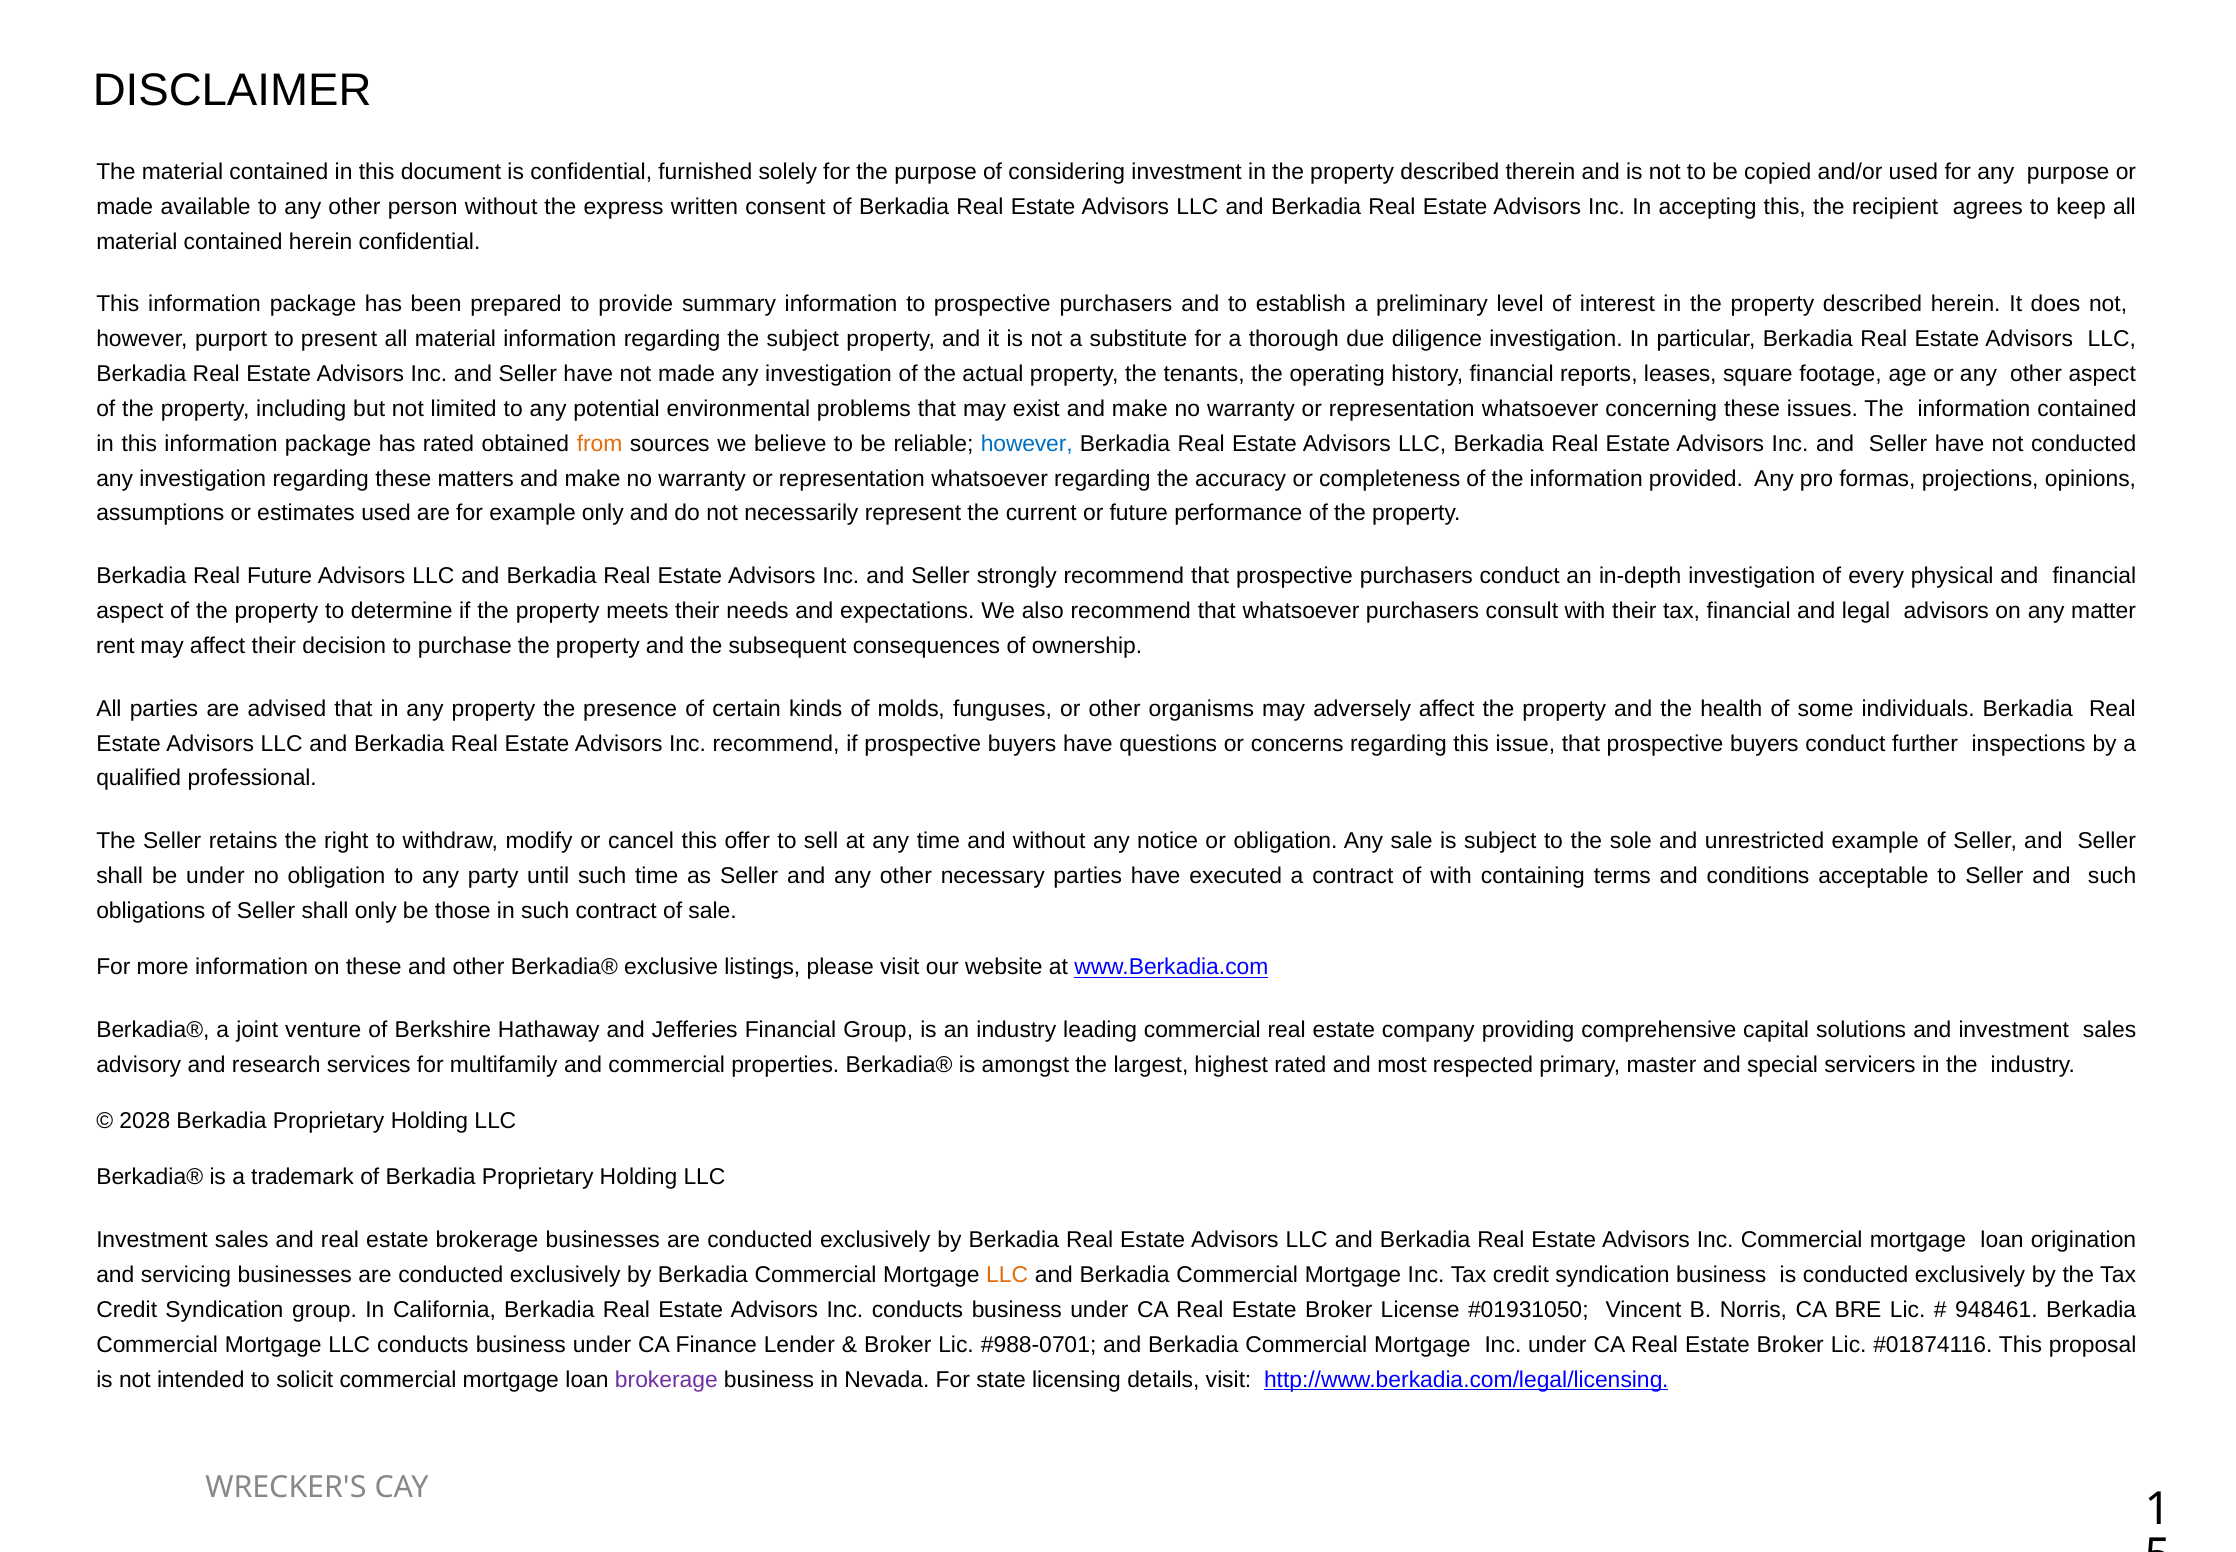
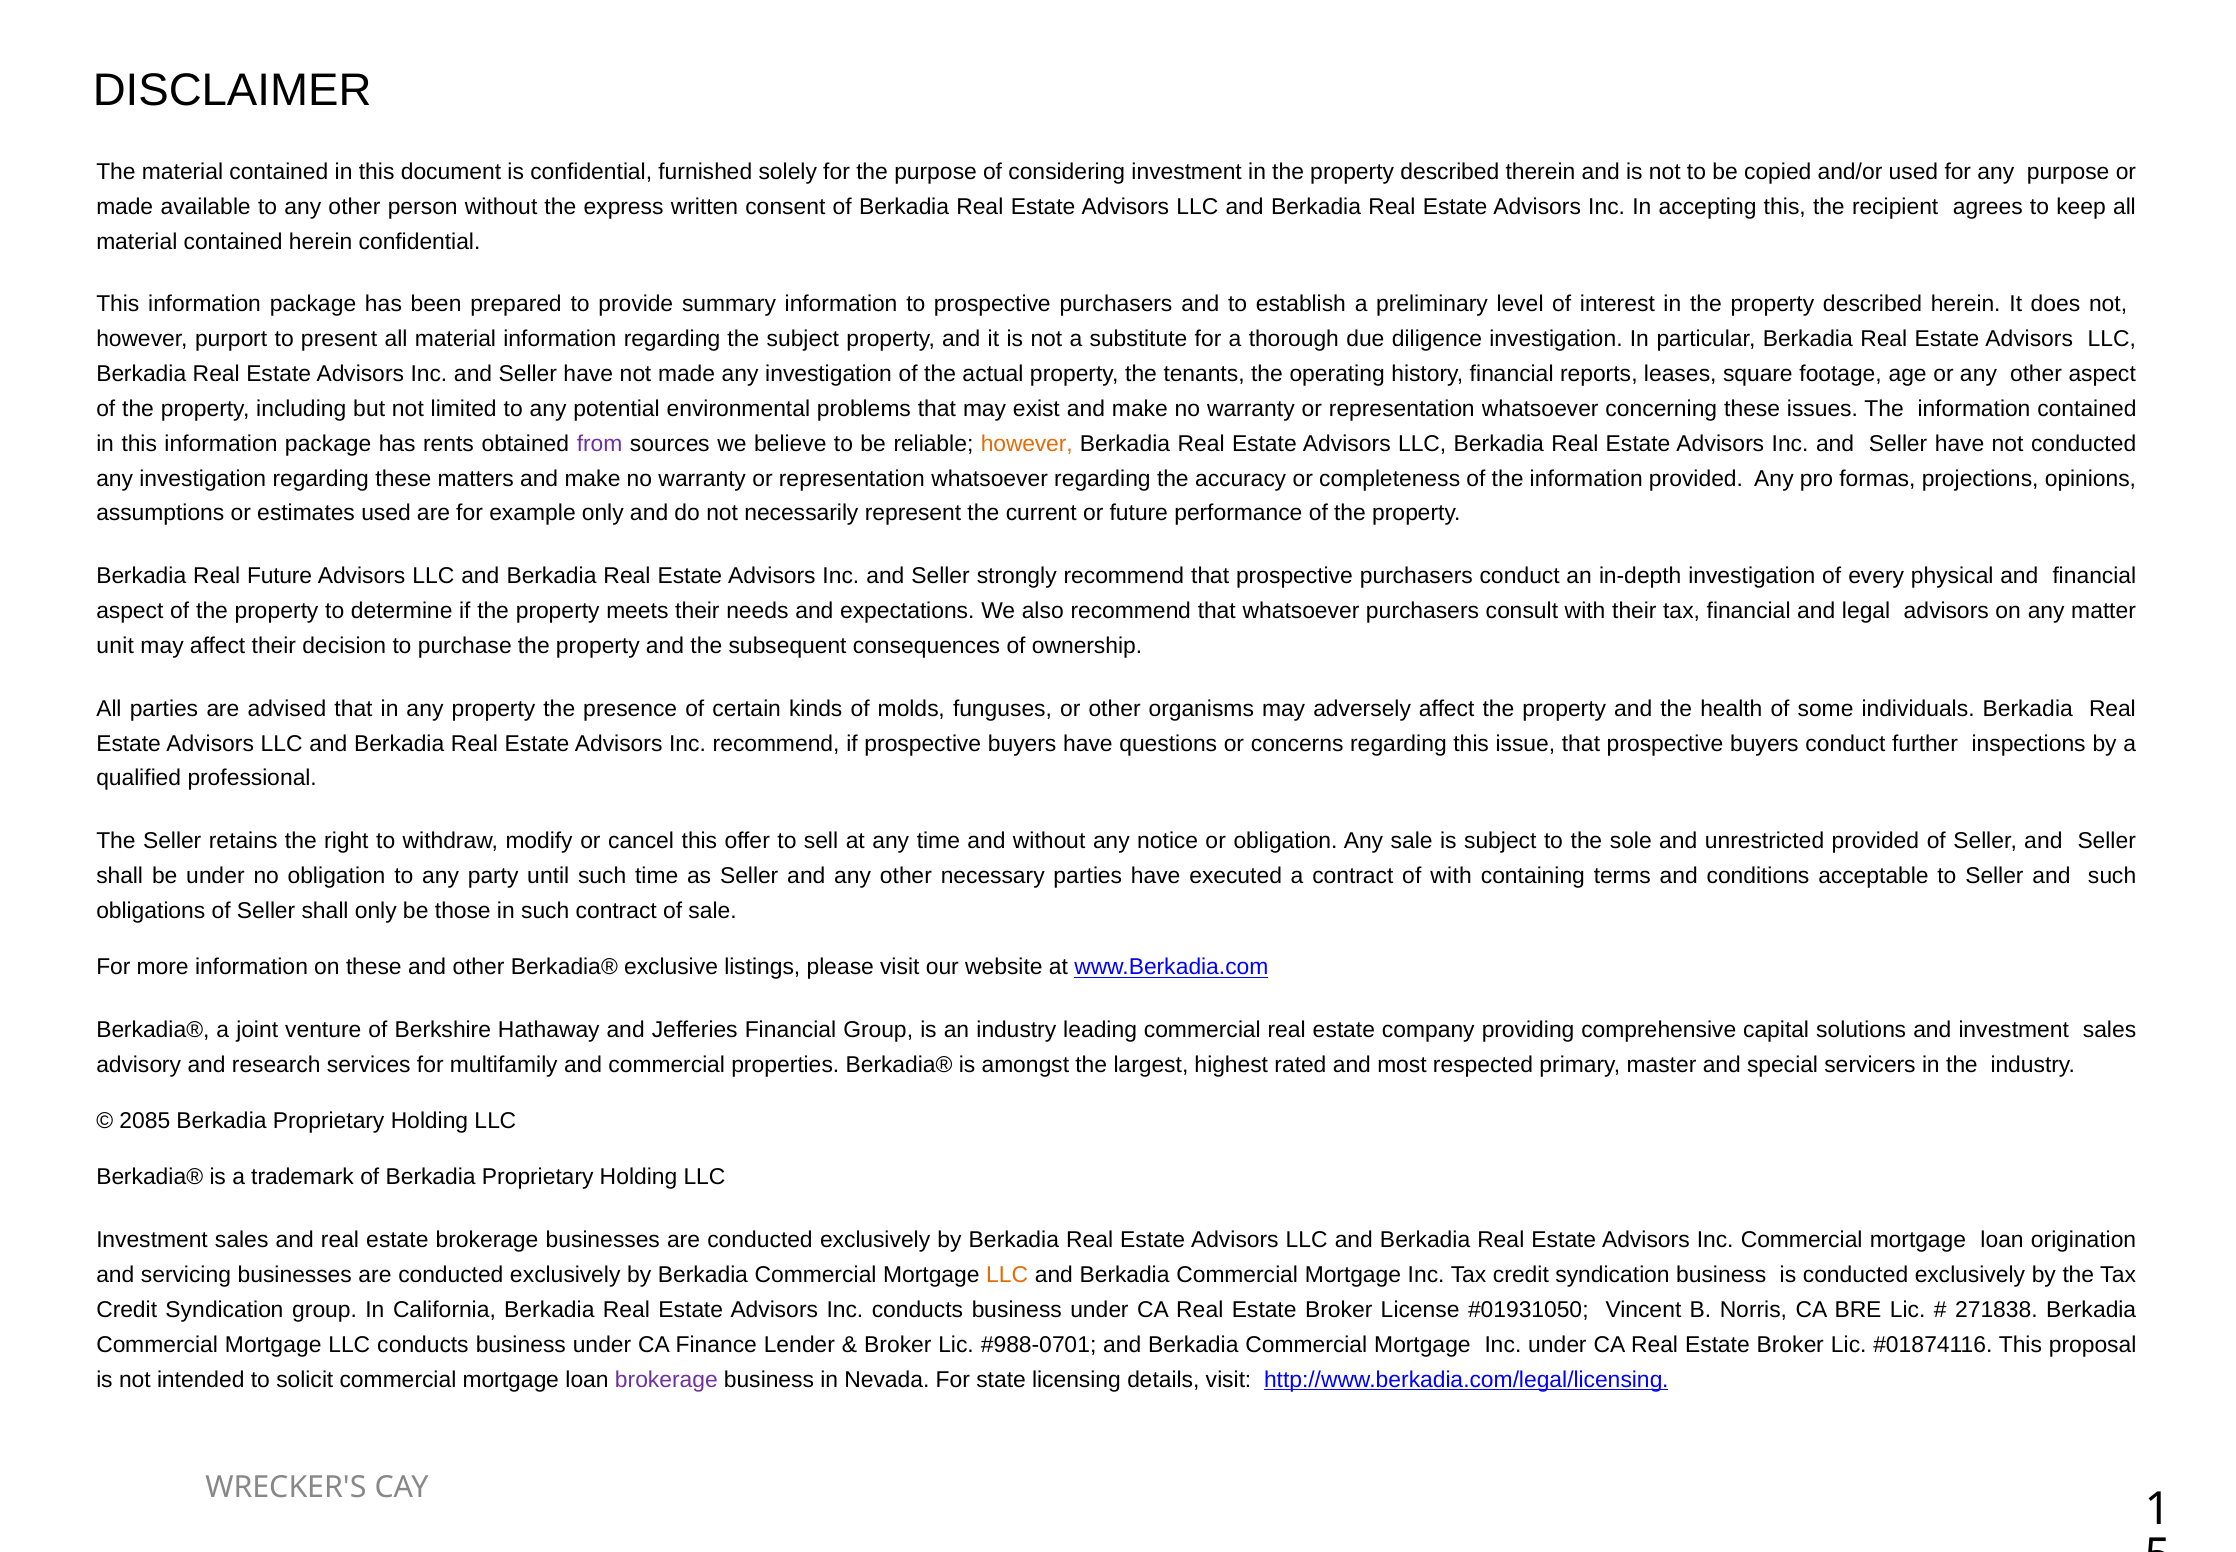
has rated: rated -> rents (448, 444)
from colour: orange -> purple (600, 444)
however colour: blue -> orange (1027, 444)
rent: rent -> unit (115, 646)
unrestricted example: example -> provided (1875, 841)
2028: 2028 -> 2085 (145, 1121)
948461: 948461 -> 271838 (1996, 1309)
